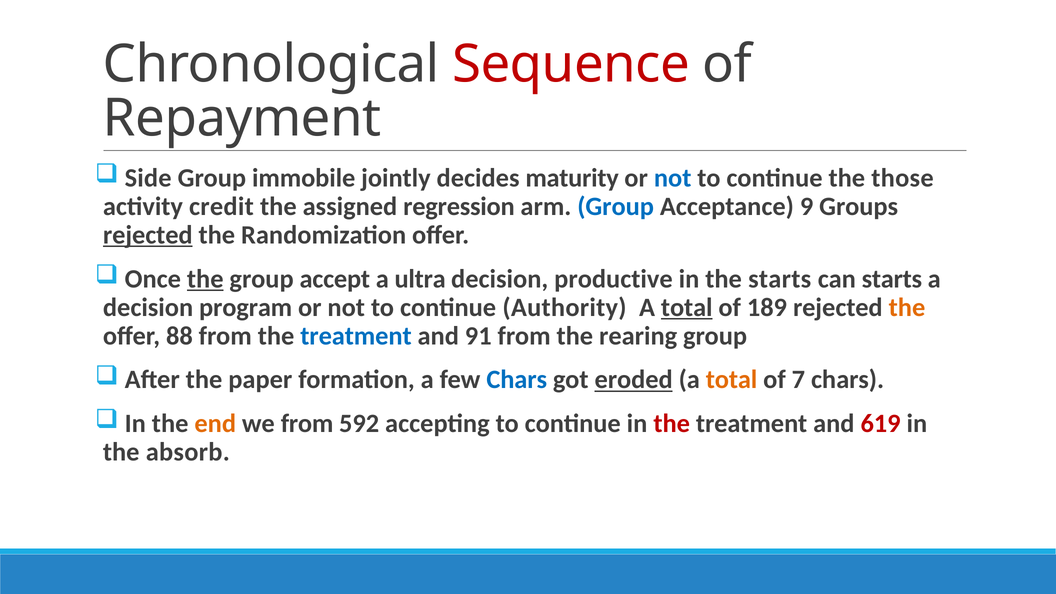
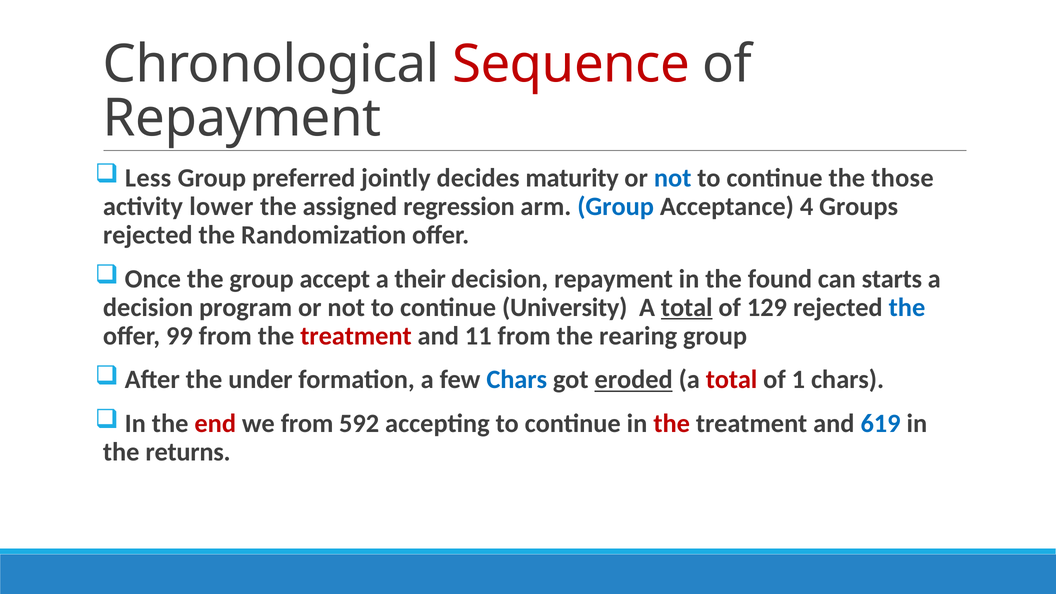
Side: Side -> Less (148, 178)
immobile: immobile -> preferred (304, 178)
credit: credit -> lower (221, 206)
9: 9 -> 4 (807, 206)
rejected underline: present -> none (148, 235)
the underline: present -> none (205, 279)
ultra: ultra -> their (420, 279)
decision productive: productive -> repayment (614, 279)
the starts: starts -> found (780, 279)
Authority: Authority -> University (565, 307)
189: 189 -> 129 (767, 307)
the colour: orange -> blue (907, 307)
88: 88 -> 99 (179, 336)
treatment colour: blue -> red (356, 336)
91: 91 -> 11 (478, 336)
paper: paper -> under (260, 380)
total colour: orange -> red (732, 380)
7: 7 -> 1 (798, 380)
end colour: orange -> red (215, 424)
619 colour: red -> blue (881, 424)
absorb: absorb -> returns (188, 452)
